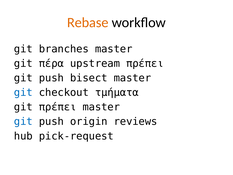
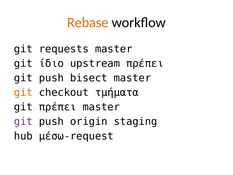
branches: branches -> requests (64, 49)
πέρα: πέρα -> ίδιο (51, 63)
git colour: blue -> orange (23, 92)
git colour: blue -> purple (23, 121)
reviews: reviews -> staging (136, 121)
pick-request: pick-request -> μέσω-request (76, 136)
